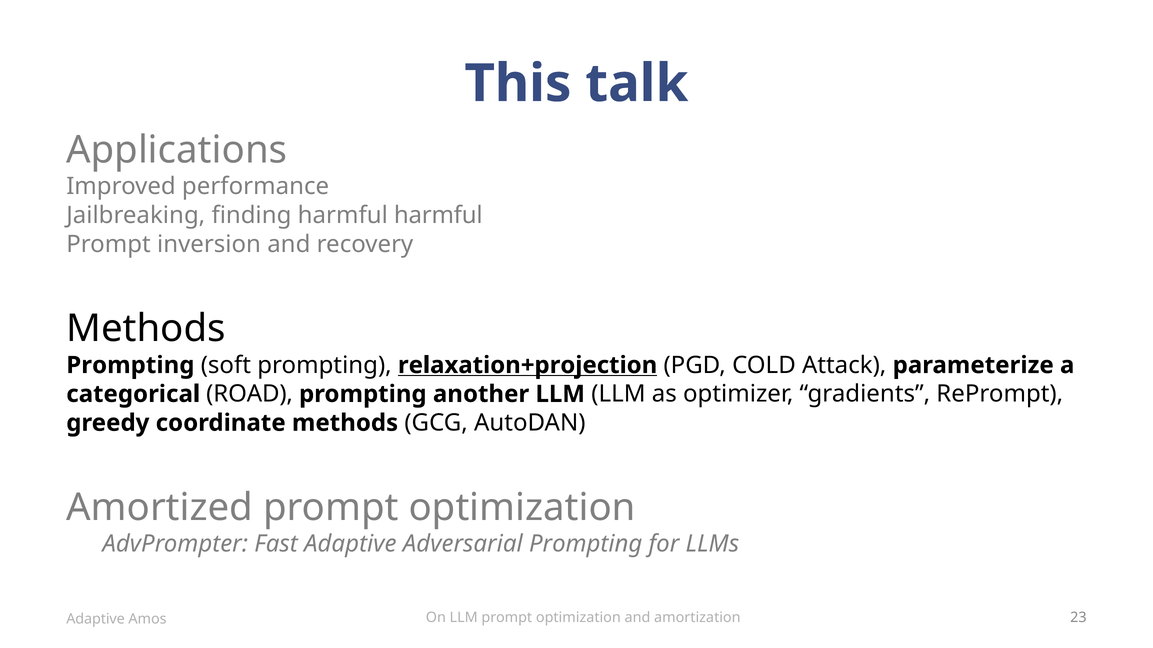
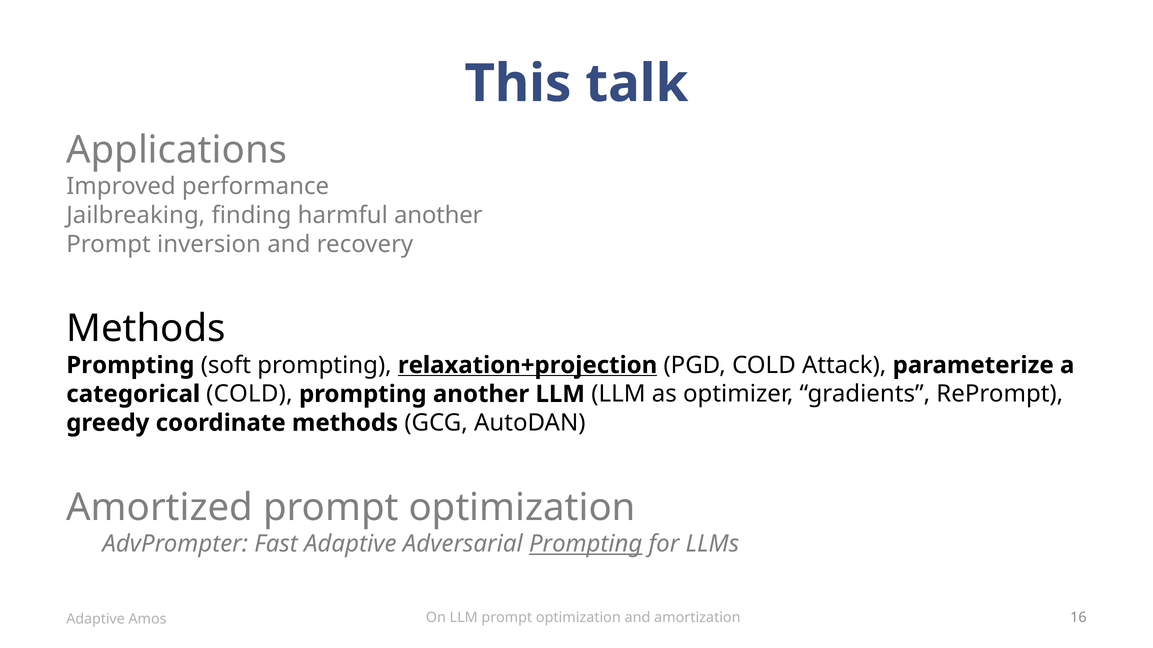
harmful harmful: harmful -> another (438, 215)
categorical ROAD: ROAD -> COLD (249, 394)
Prompting underline: none -> present (586, 544)
23: 23 -> 16 (1078, 618)
